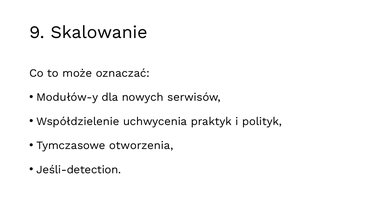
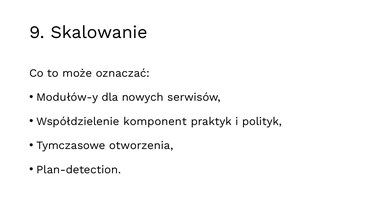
uchwycenia: uchwycenia -> komponent (155, 121)
Jeśli-detection: Jeśli-detection -> Plan-detection (79, 170)
